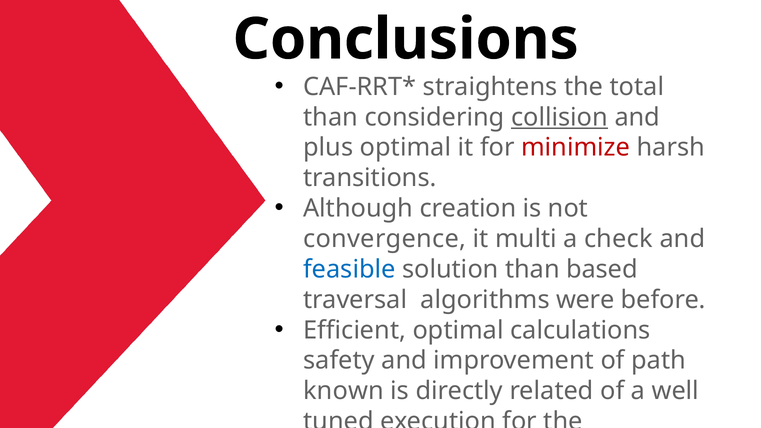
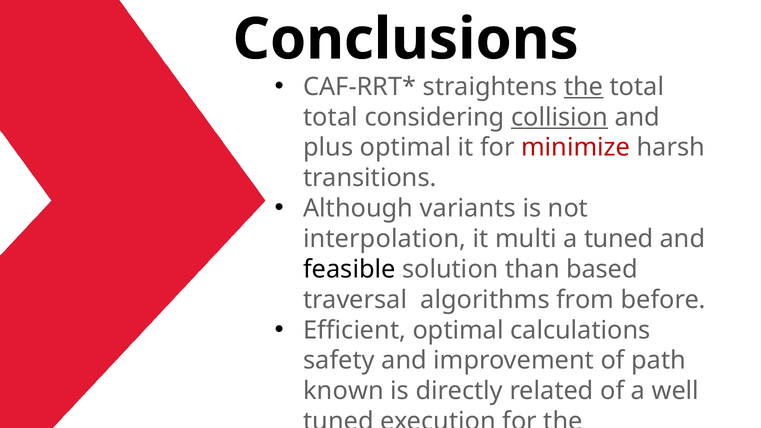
the underline: none -> present (584, 87)
than: than -> total (331, 117)
creation: creation -> variants (468, 208)
convergence: convergence -> interpolation (385, 239)
a check: check -> tuned (619, 239)
feasible colour: blue -> black (349, 269)
were: were -> from (585, 300)
